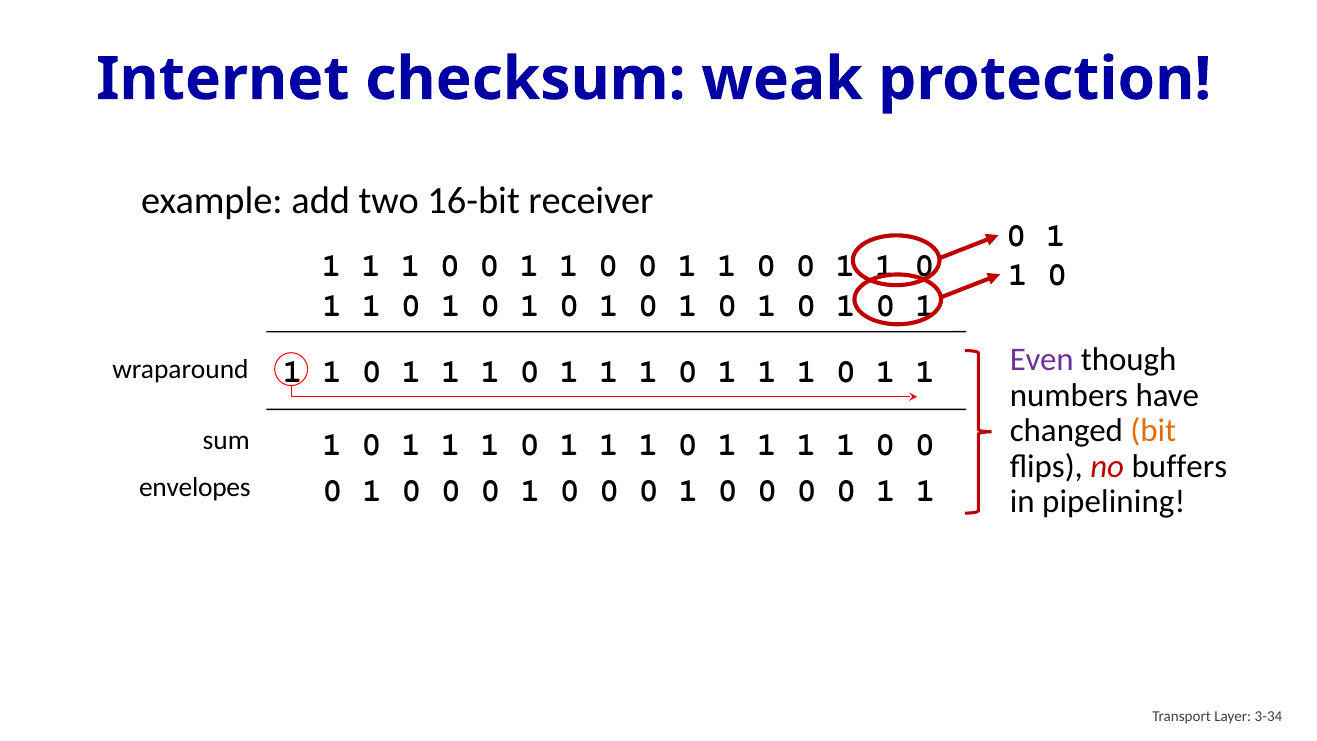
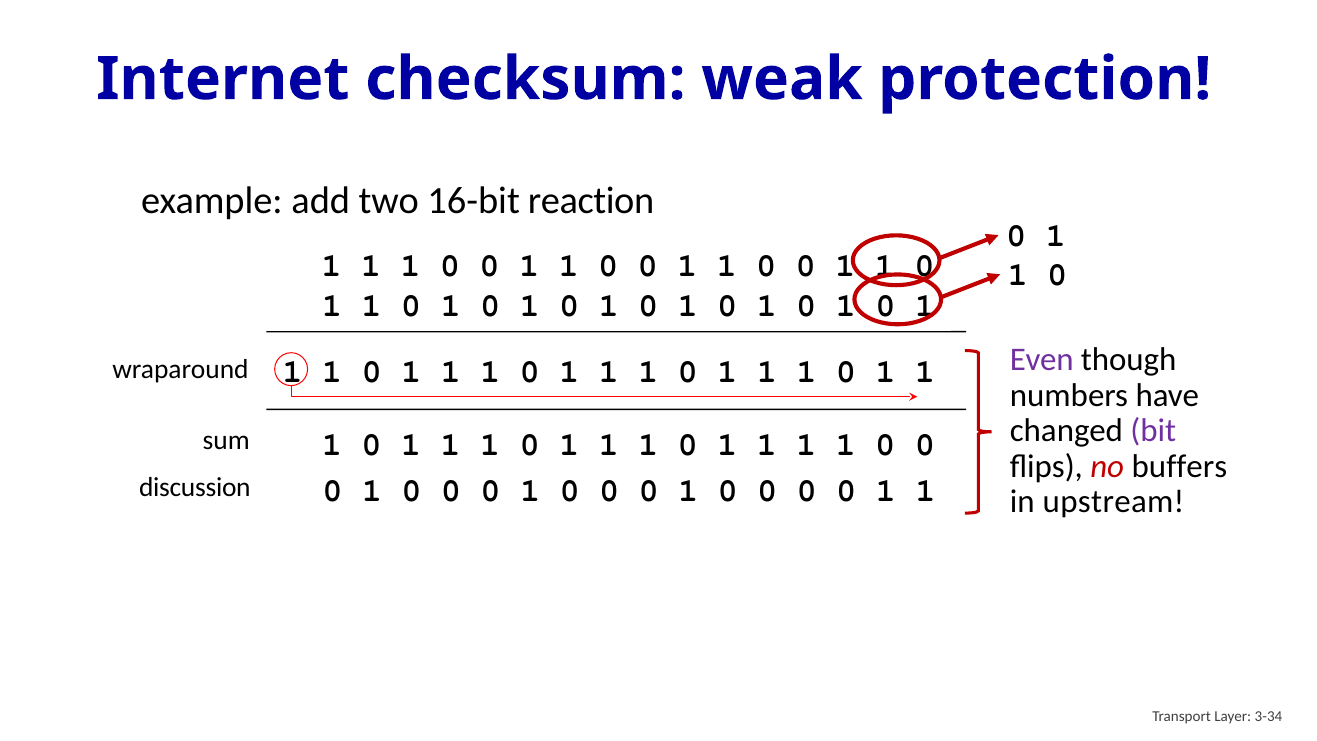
receiver: receiver -> reaction (591, 201)
bit colour: orange -> purple (1153, 431)
envelopes: envelopes -> discussion (195, 488)
pipelining: pipelining -> upstream (1114, 502)
